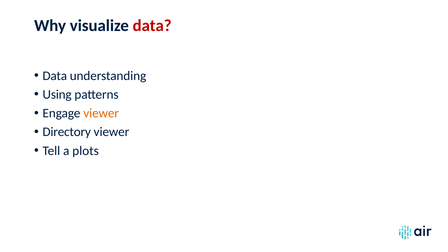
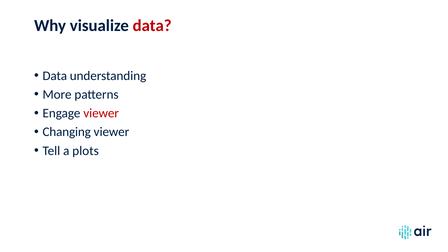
Using: Using -> More (57, 94)
viewer colour: orange -> red (101, 113)
Directory: Directory -> Changing (67, 132)
